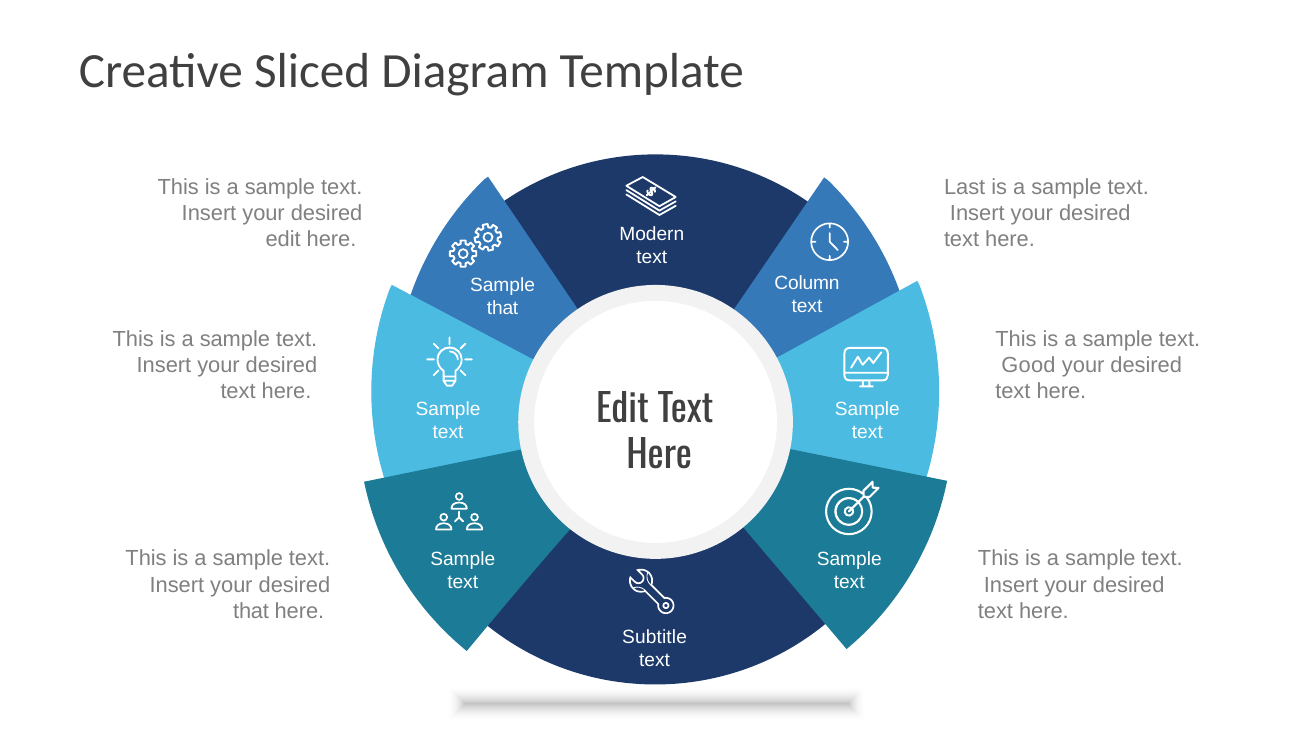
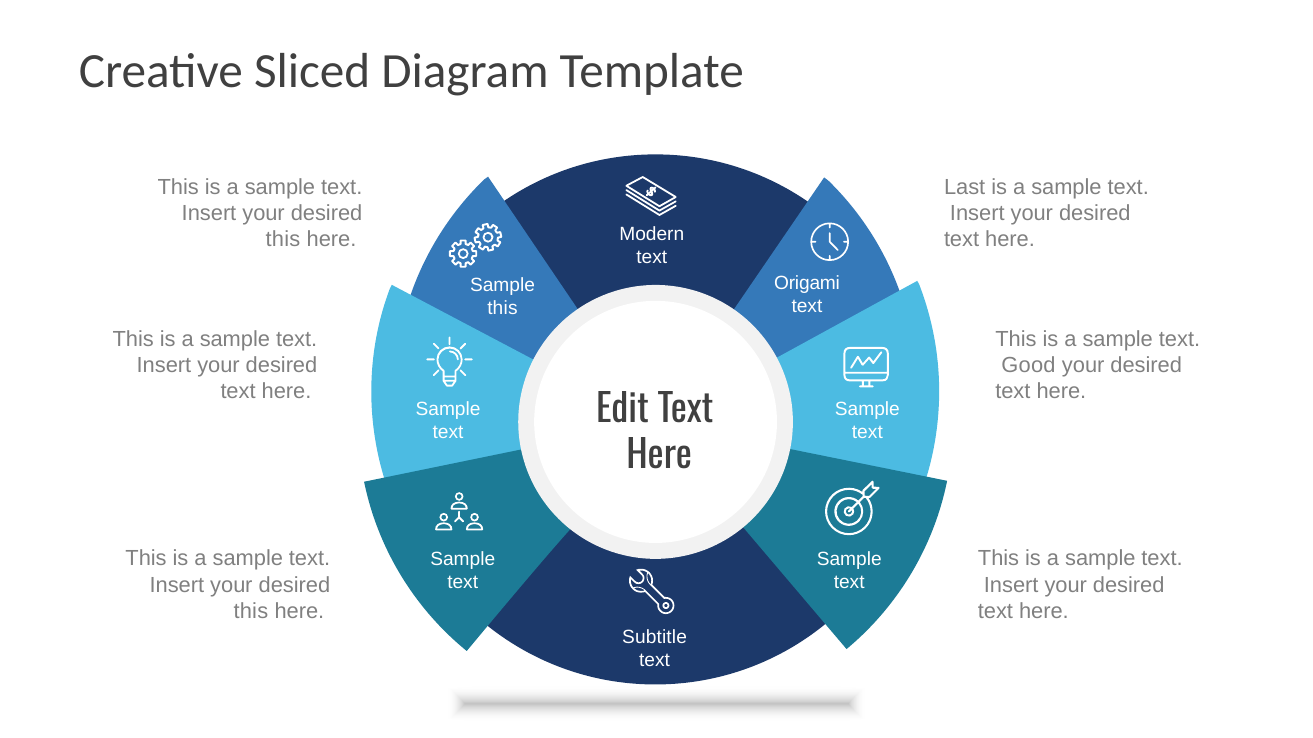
edit: edit -> this (283, 240)
Column: Column -> Origami (807, 284)
that: that -> this (502, 309)
that: that -> this (251, 612)
